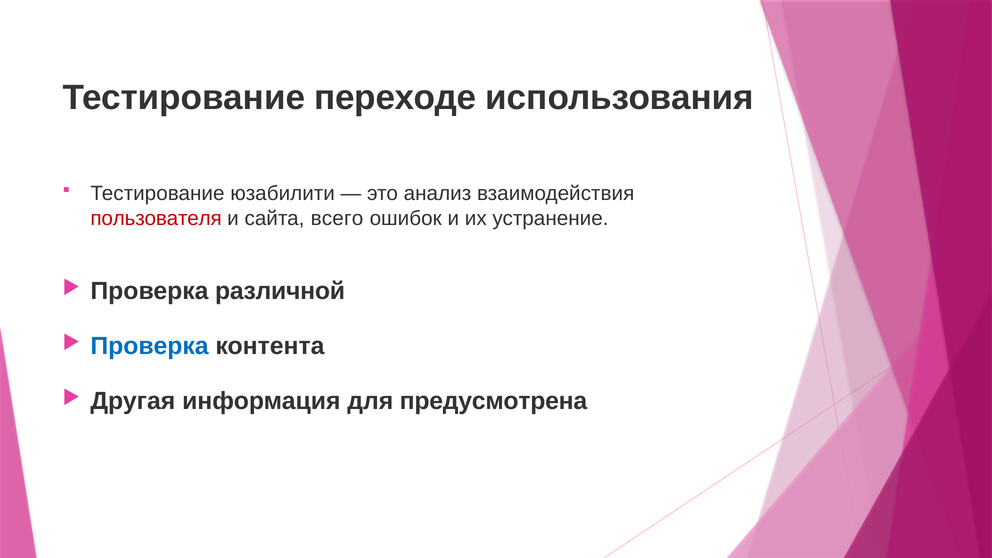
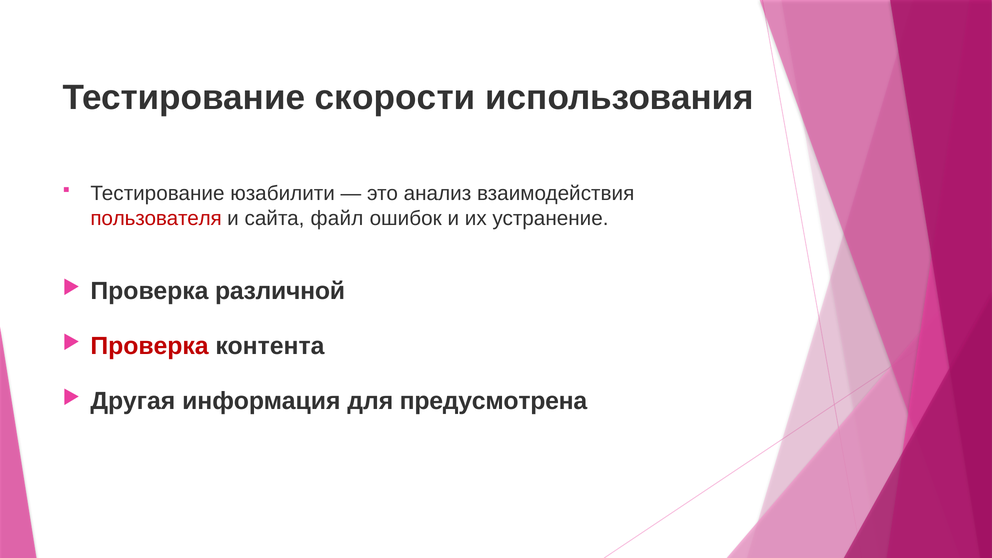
переходе: переходе -> скорости (395, 98)
всего: всего -> файл (337, 218)
Проверка colour: blue -> red (150, 346)
